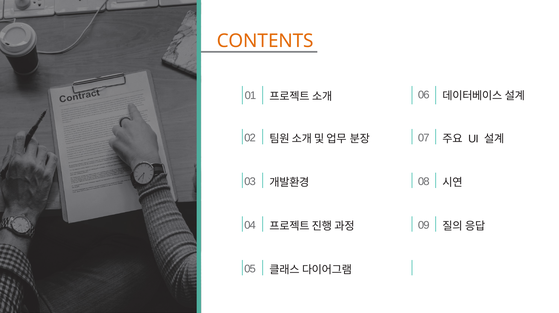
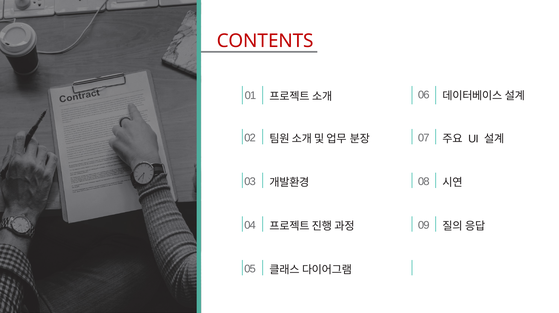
CONTENTS colour: orange -> red (265, 41)
